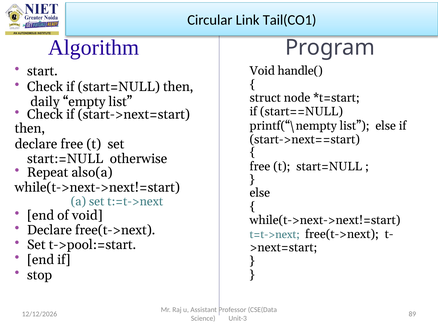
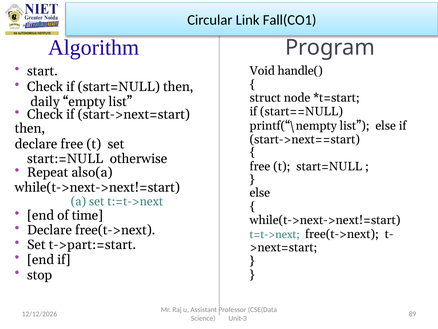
Tail(CO1: Tail(CO1 -> Fall(CO1 (290, 20)
of void: void -> time (87, 215)
t->pool:=start: t->pool:=start -> t->part:=start (92, 245)
